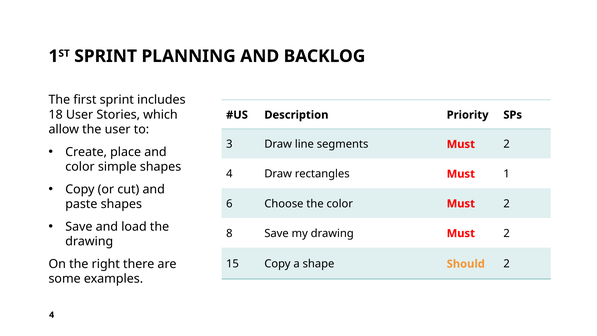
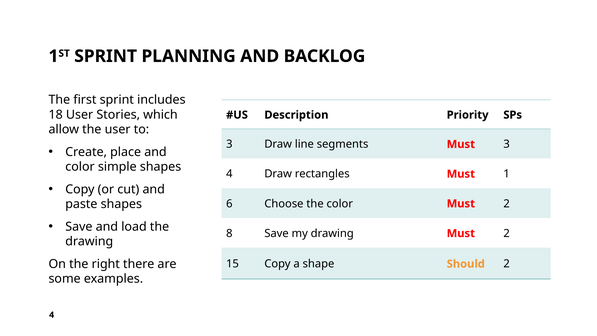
segments Must 2: 2 -> 3 (507, 144)
